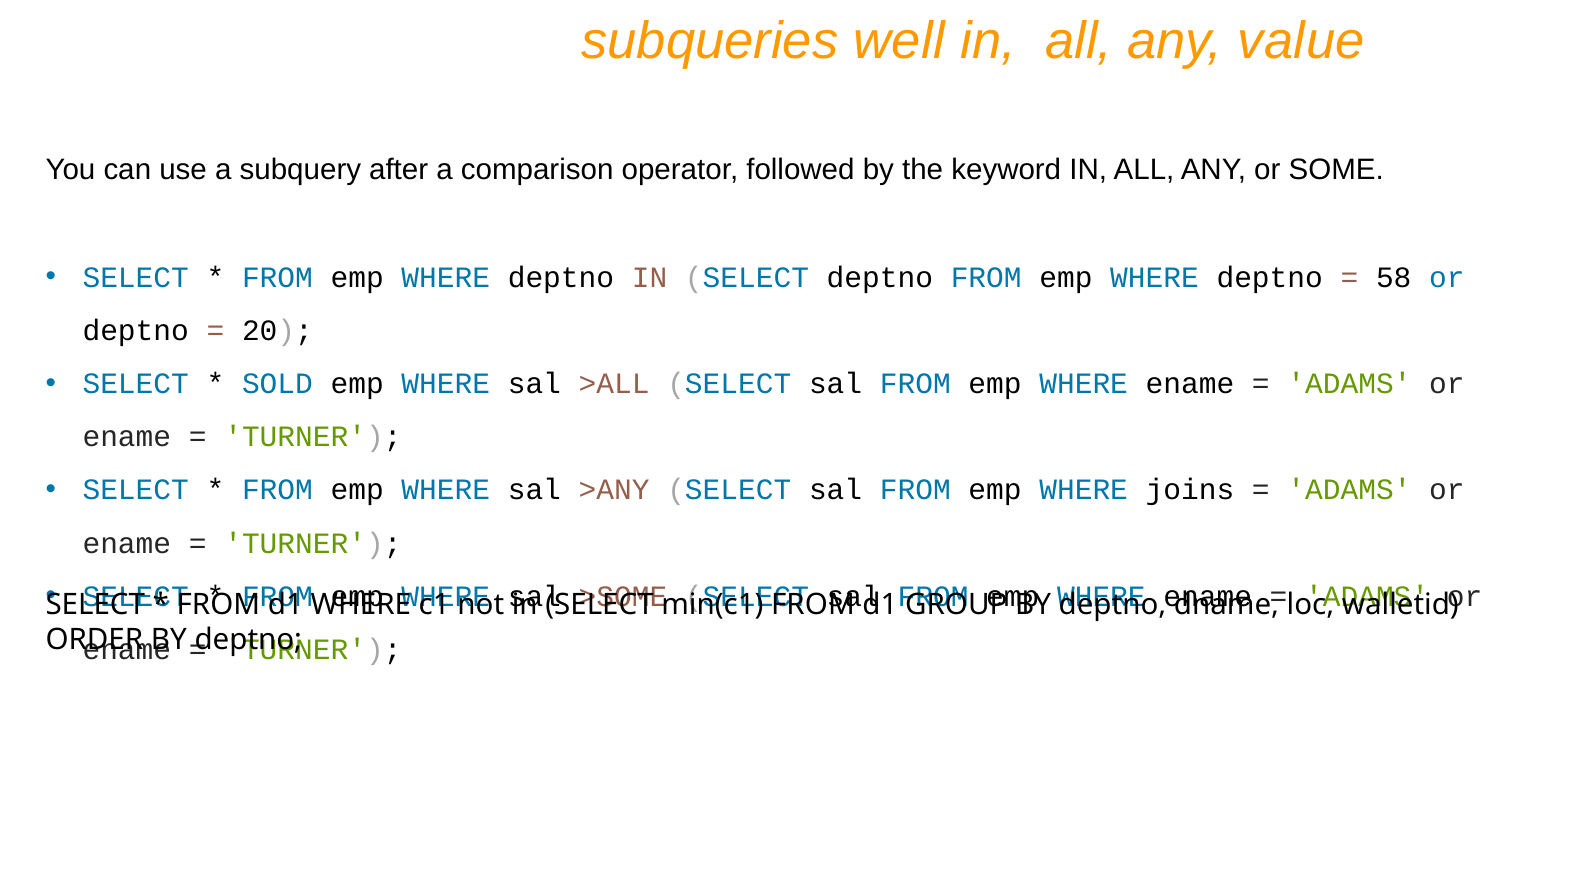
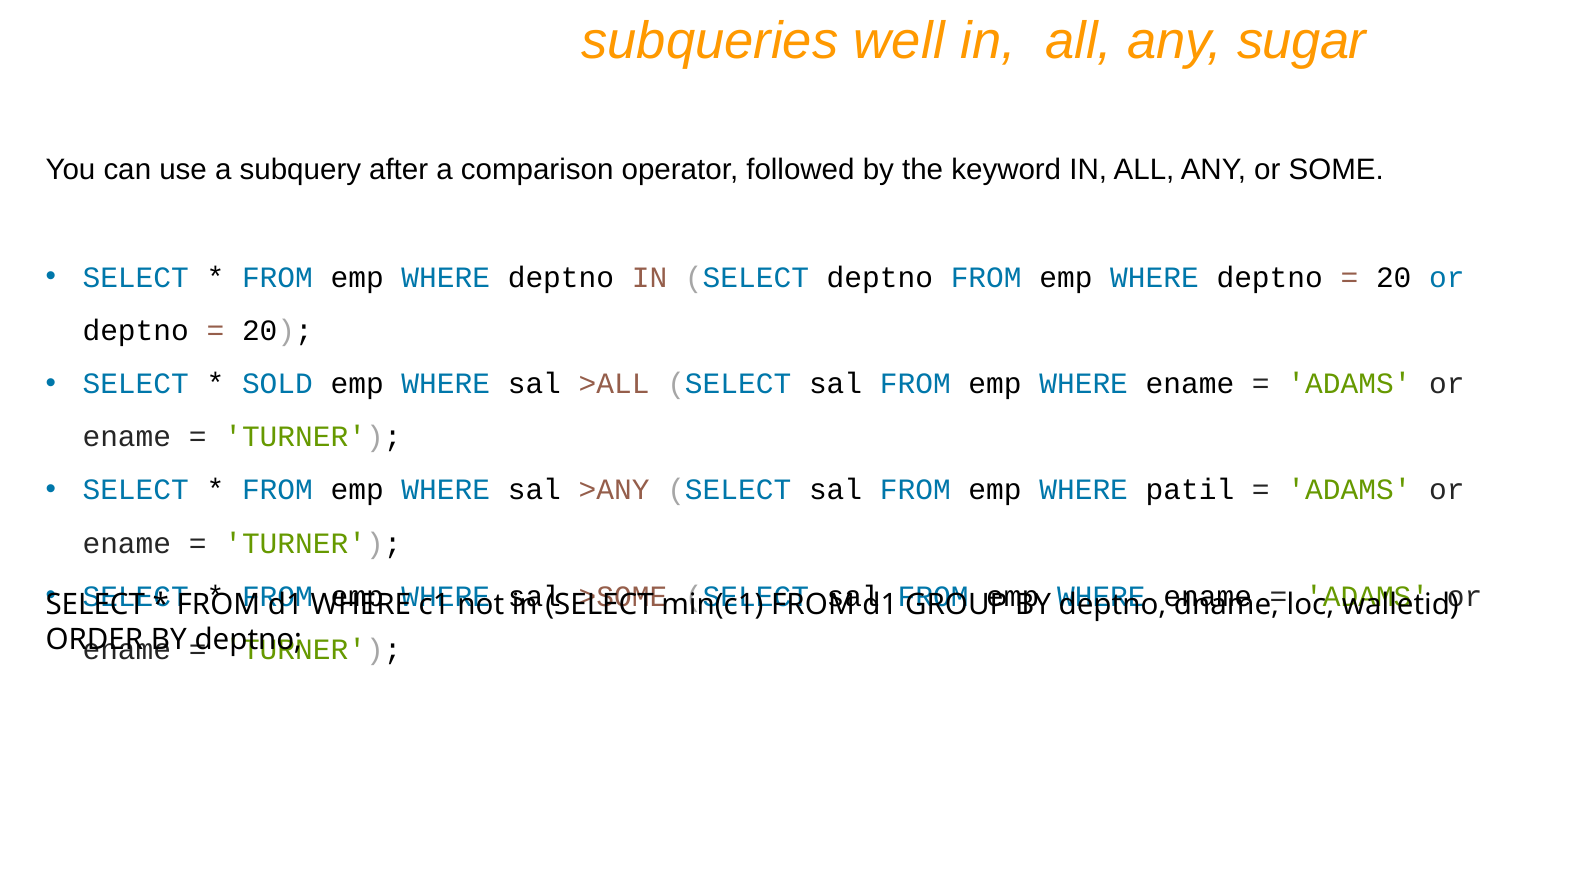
value: value -> sugar (1302, 41)
58: 58 -> 20 (1394, 278)
joins: joins -> patil (1190, 490)
